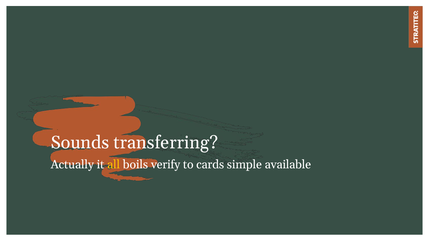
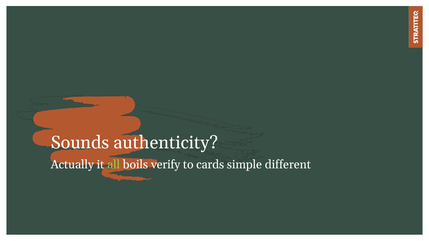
transferring: transferring -> authenticity (166, 143)
all colour: yellow -> light green (114, 165)
available: available -> different (288, 165)
